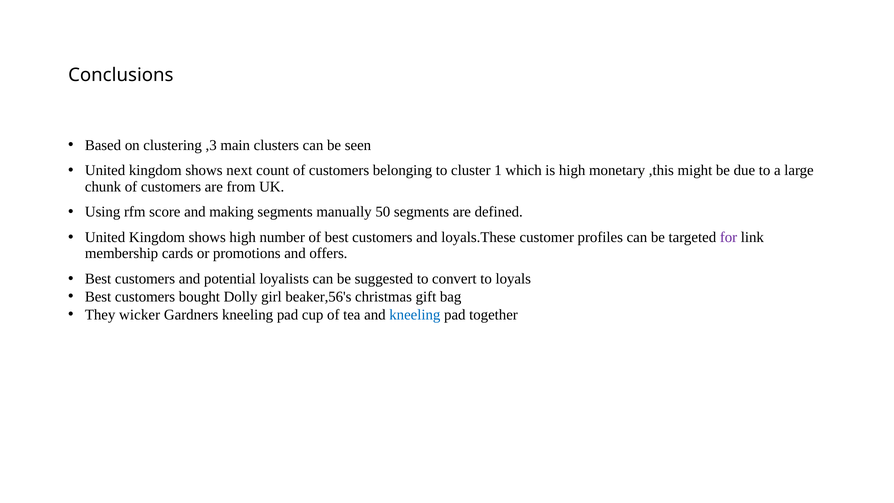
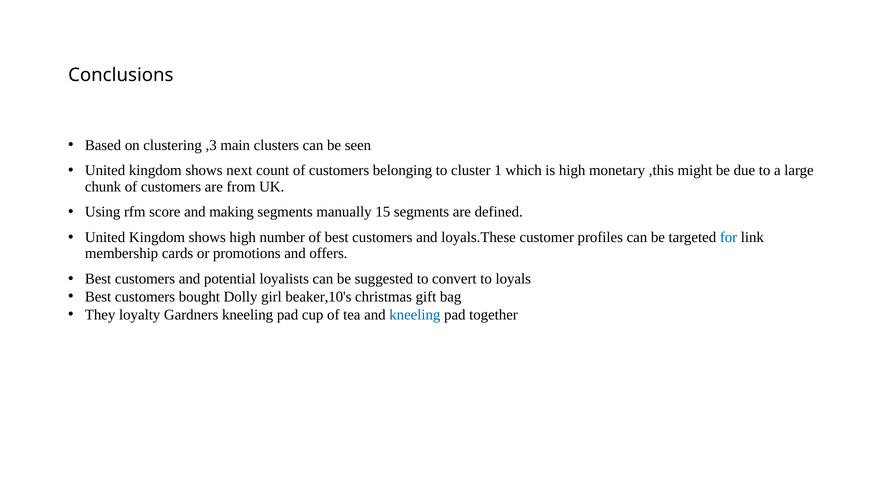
50: 50 -> 15 (383, 212)
for colour: purple -> blue (729, 237)
beaker,56's: beaker,56's -> beaker,10's (318, 297)
wicker: wicker -> loyalty (140, 315)
